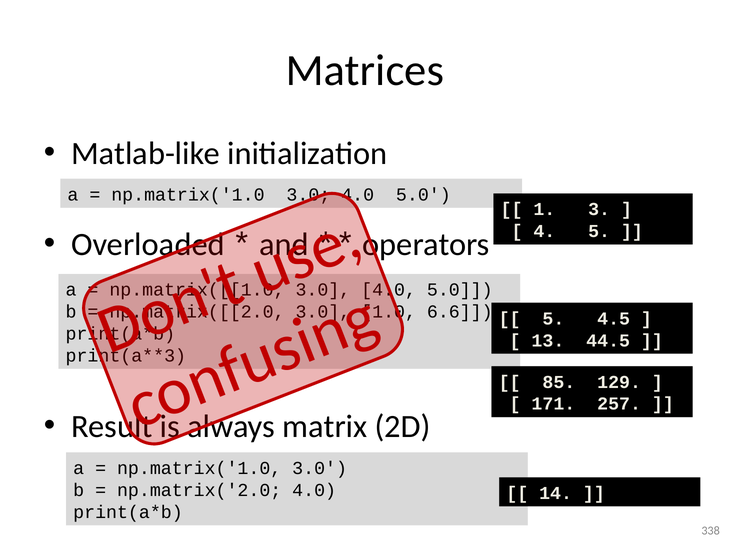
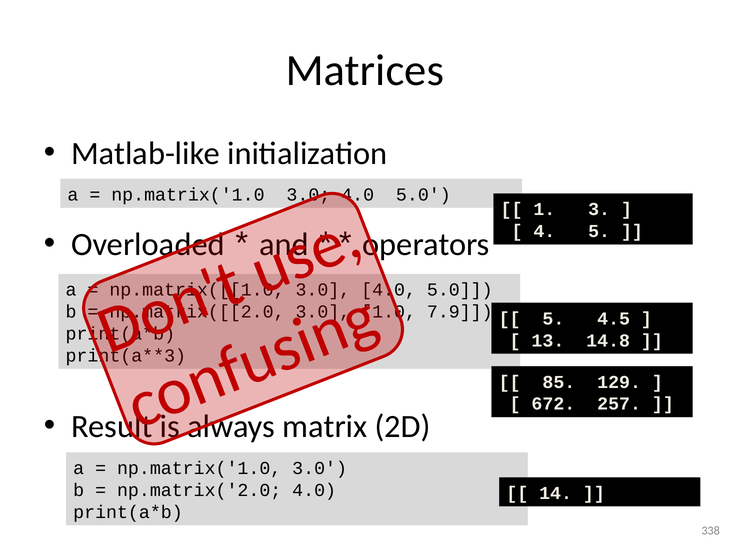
6.6: 6.6 -> 7.9 (460, 311)
44.5: 44.5 -> 14.8 (608, 340)
171: 171 -> 672 (553, 404)
